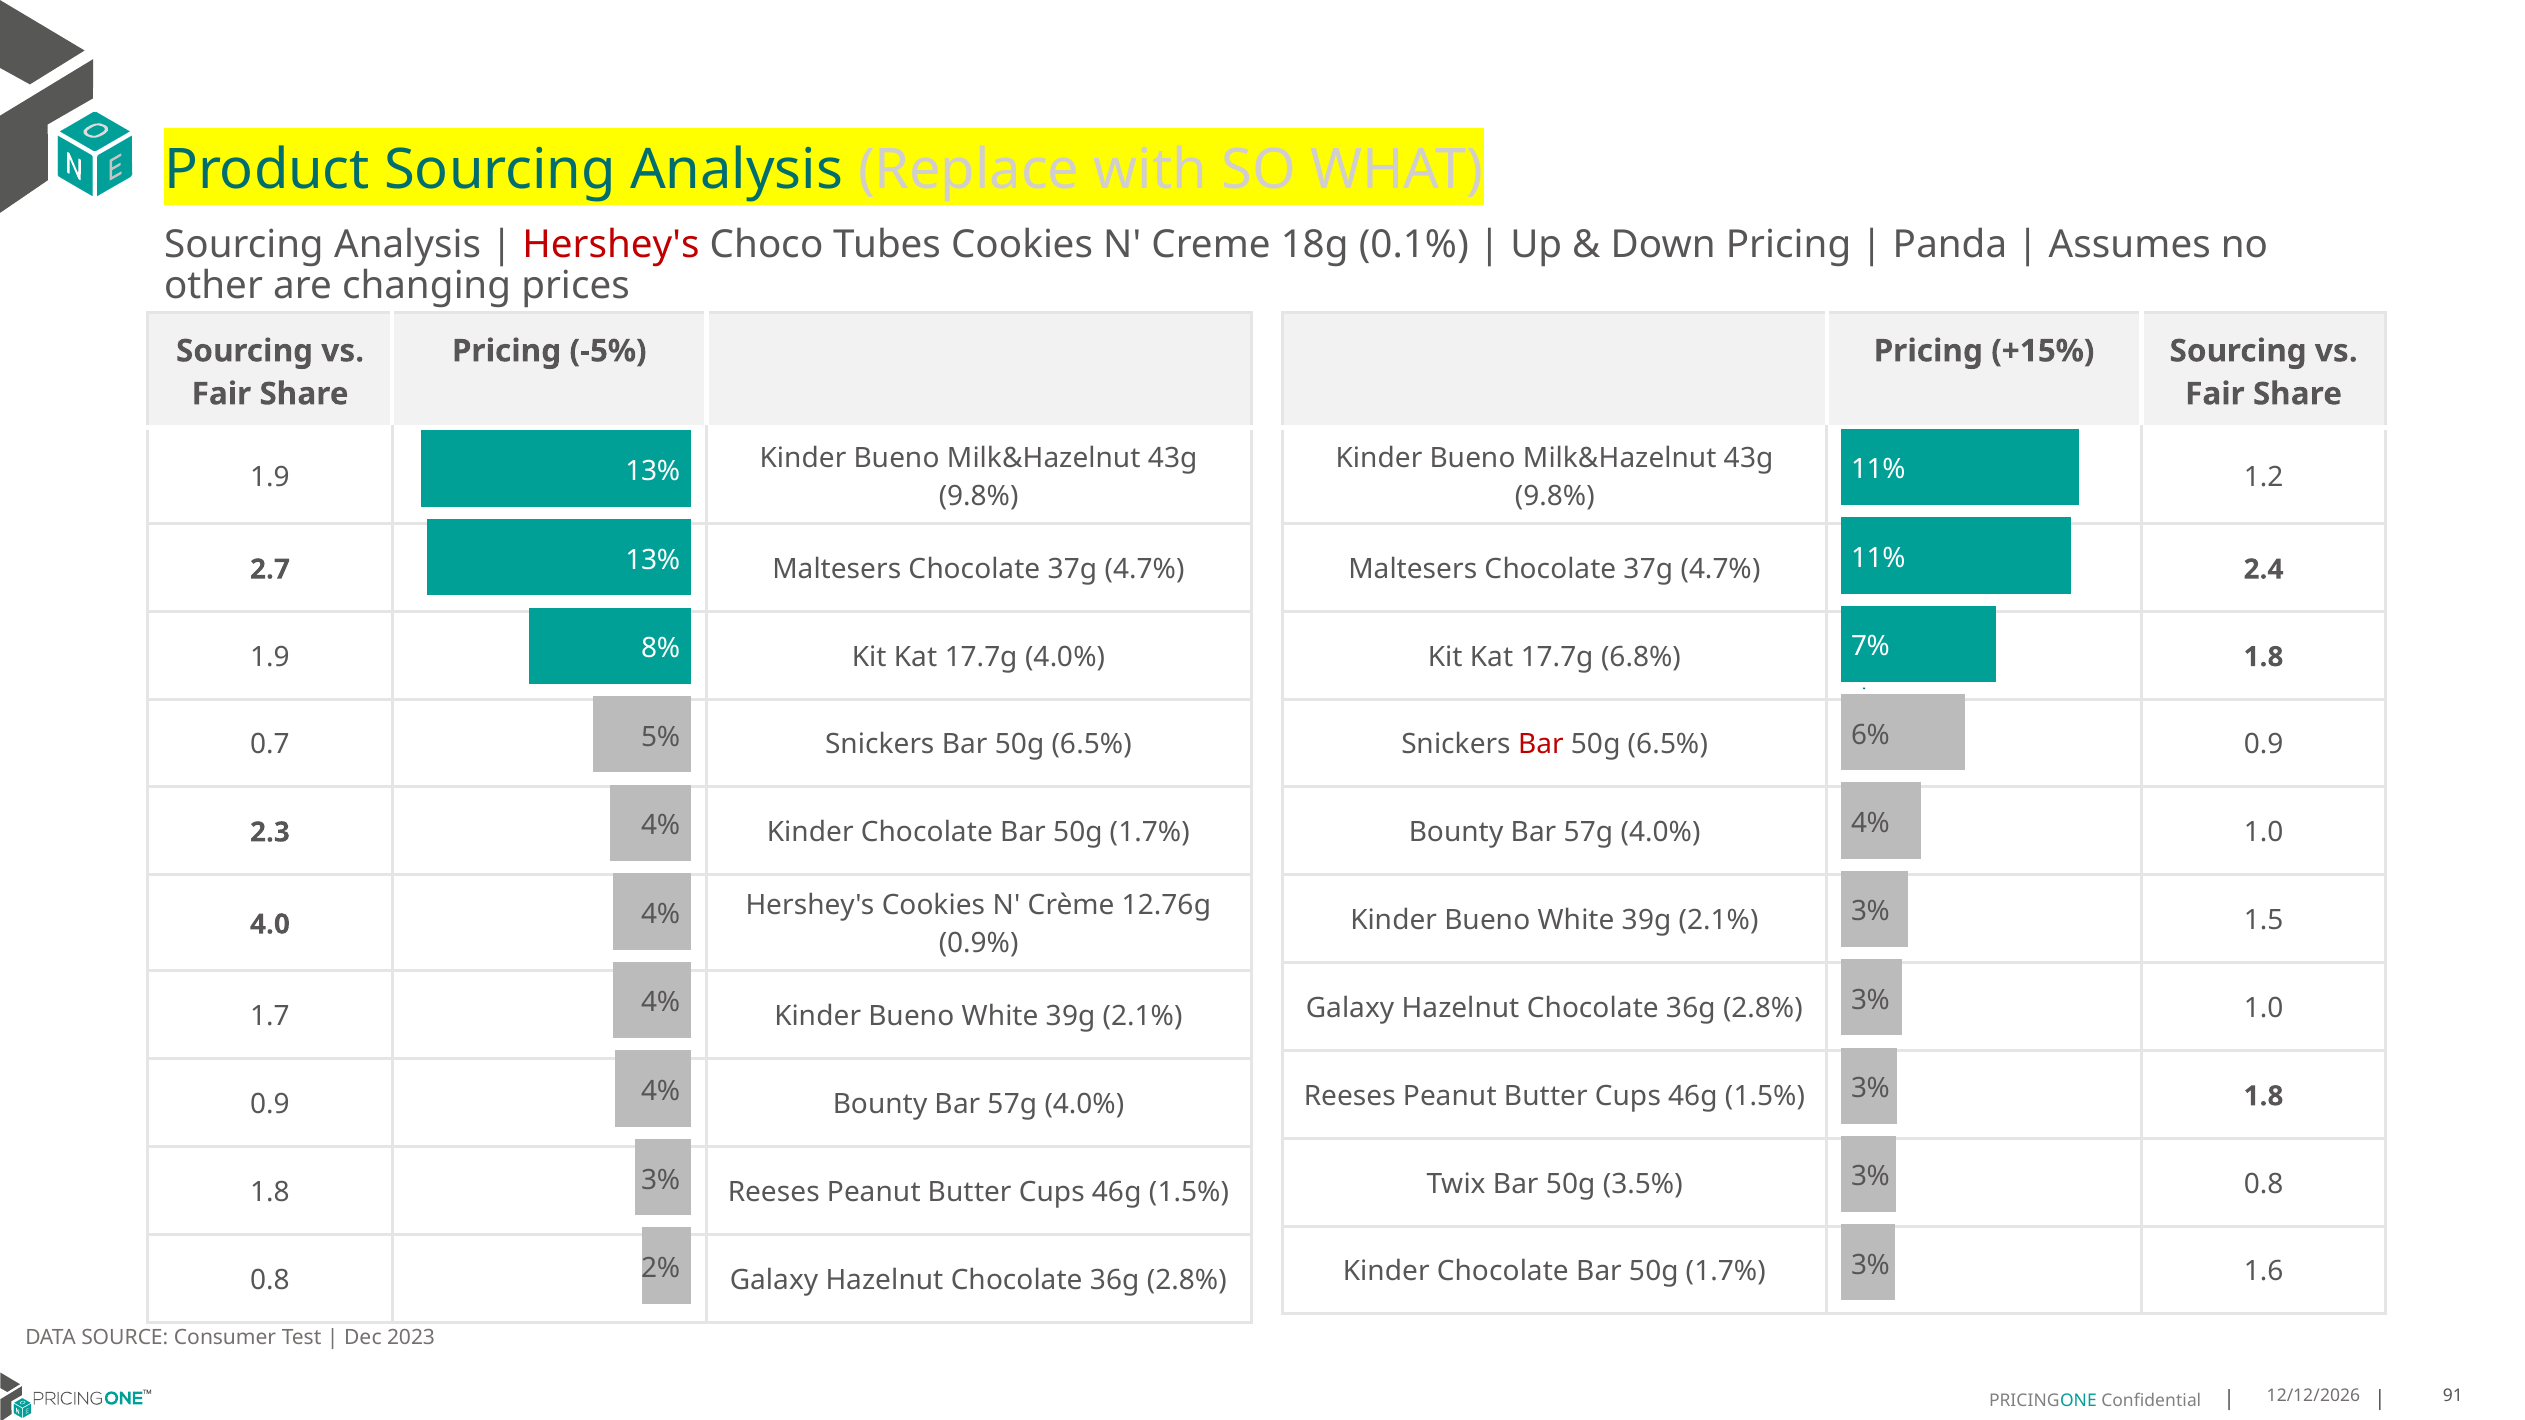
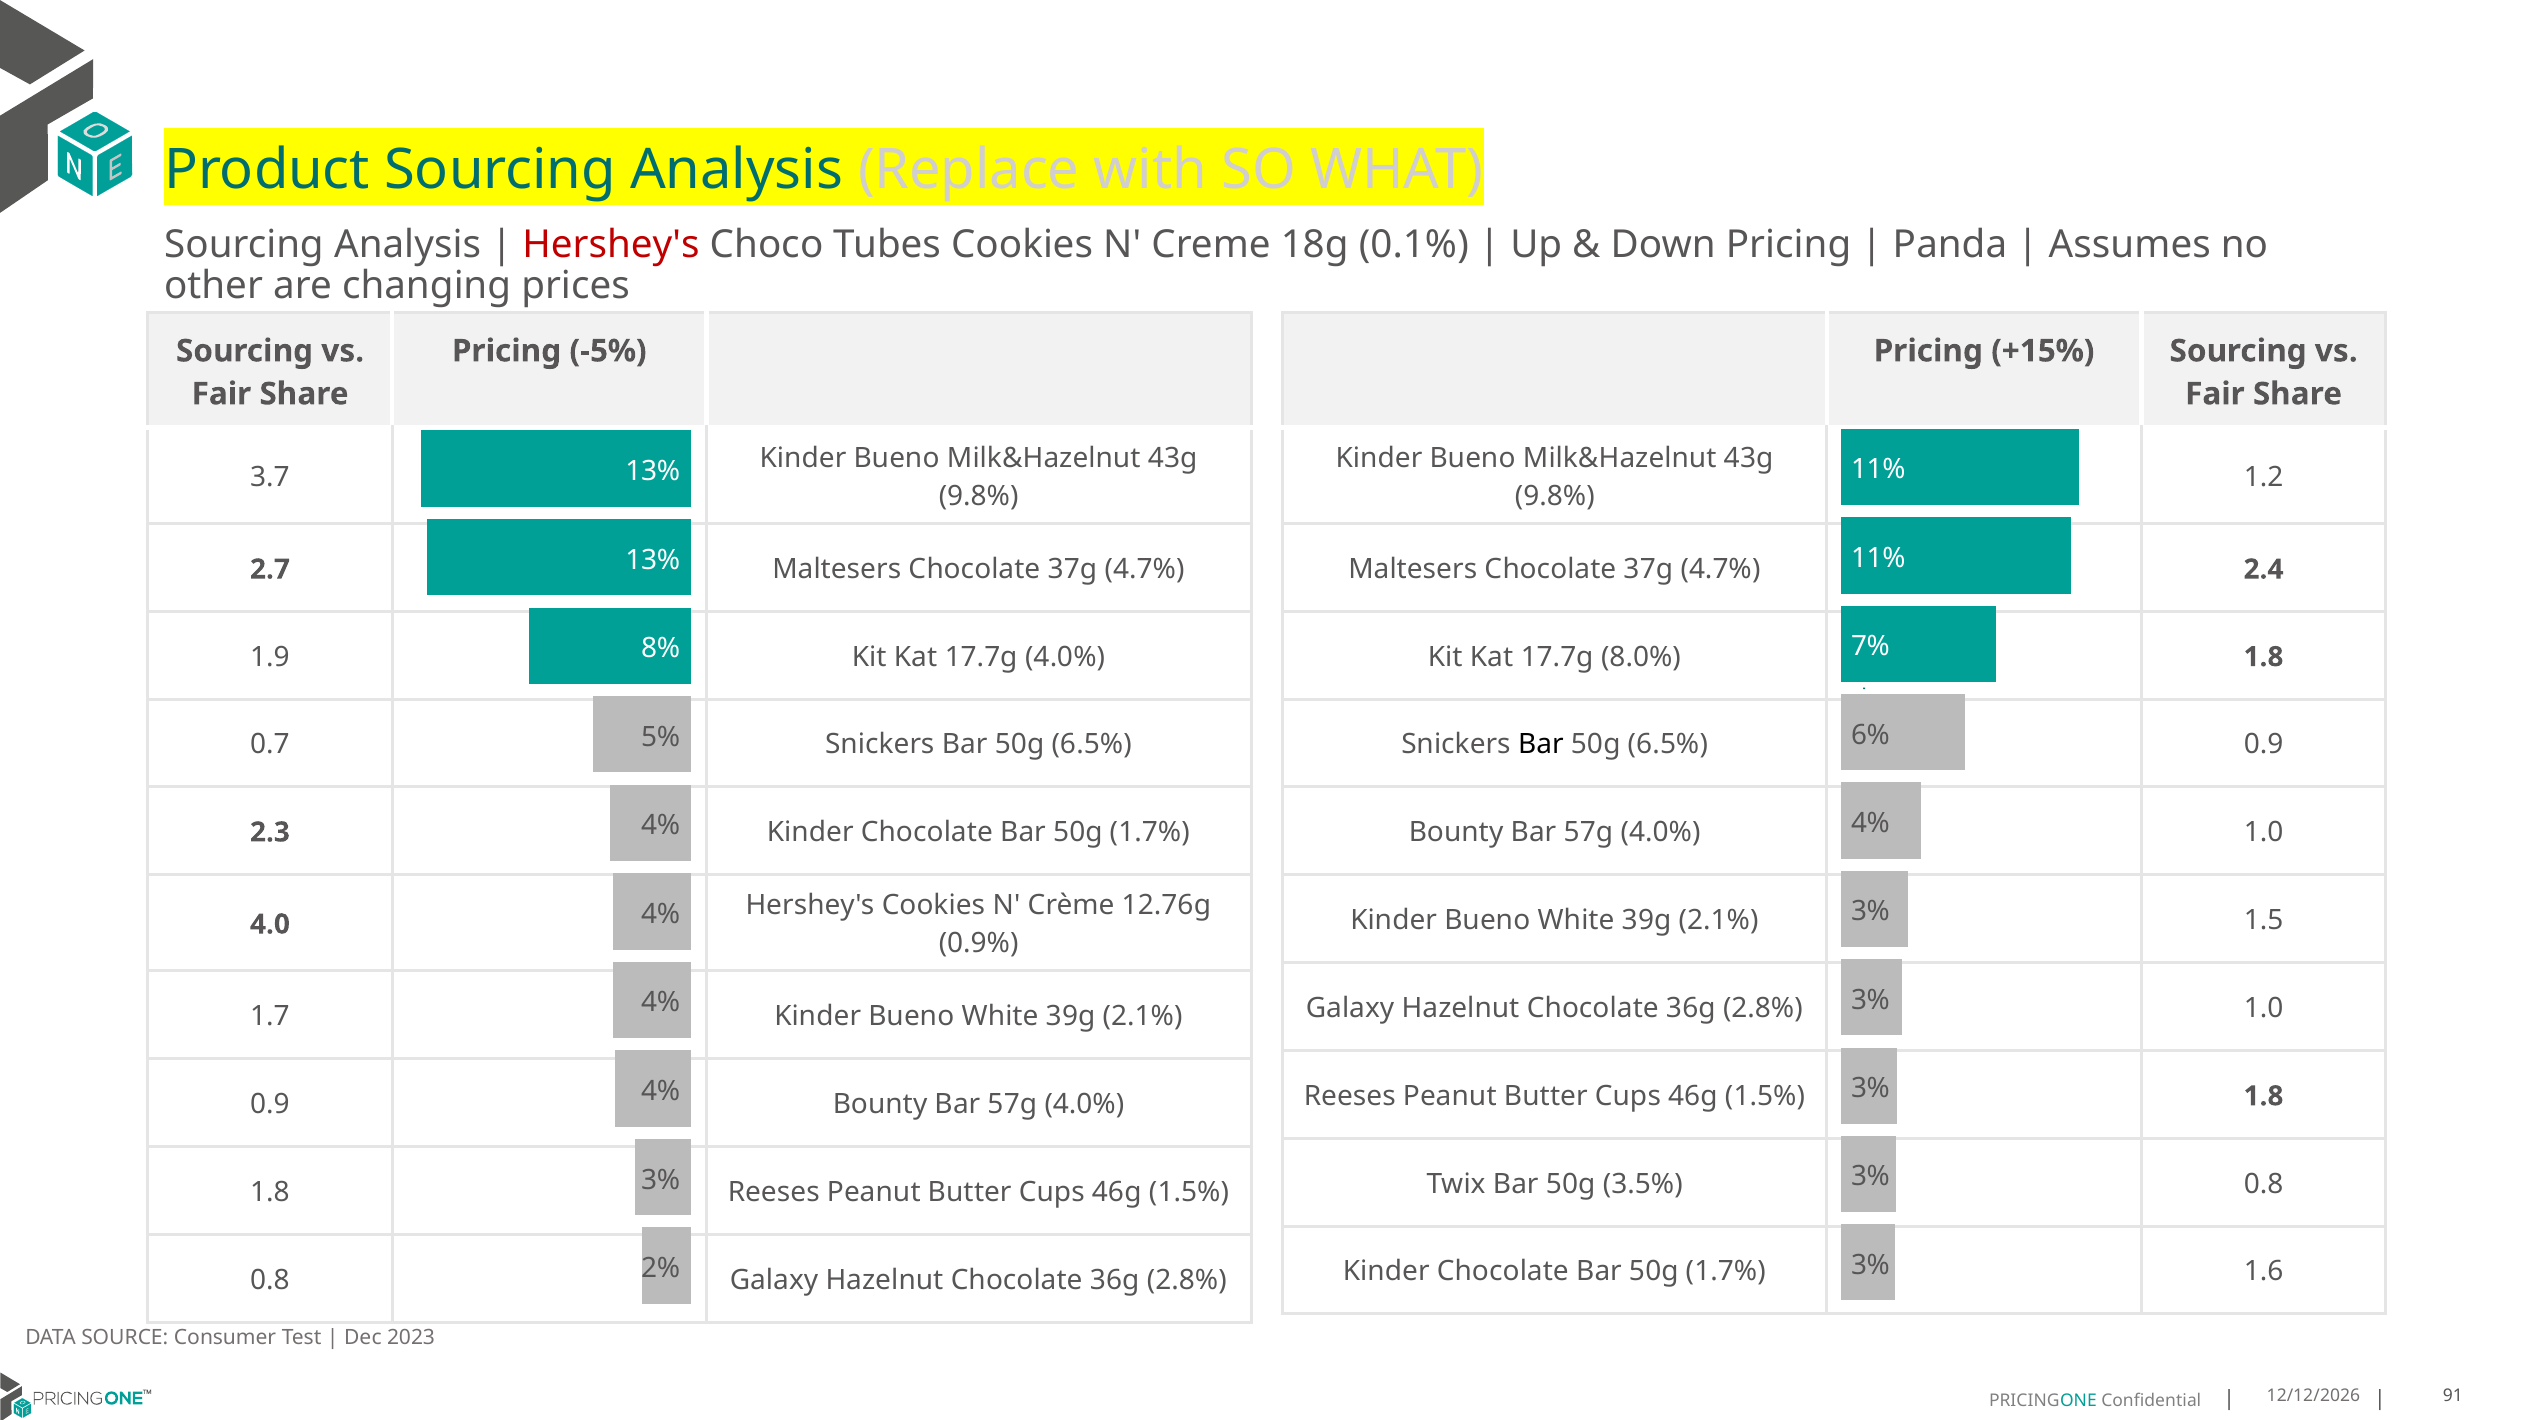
1.9: 1.9 -> 3.7 (270, 477)
6.8%: 6.8% -> 8.0% (1641, 657)
Bar colour: red -> black (1541, 745)
